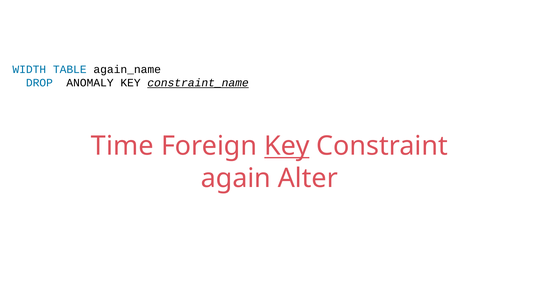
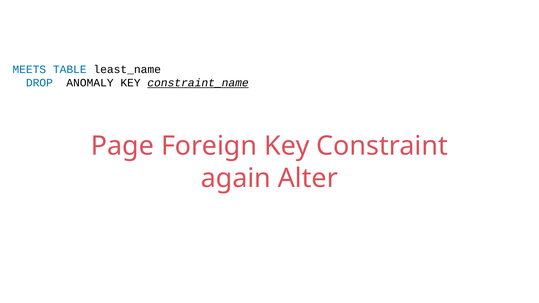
WIDTH: WIDTH -> MEETS (29, 69)
again_name: again_name -> least_name (127, 69)
Time: Time -> Page (122, 146)
Key underline: present -> none (287, 146)
